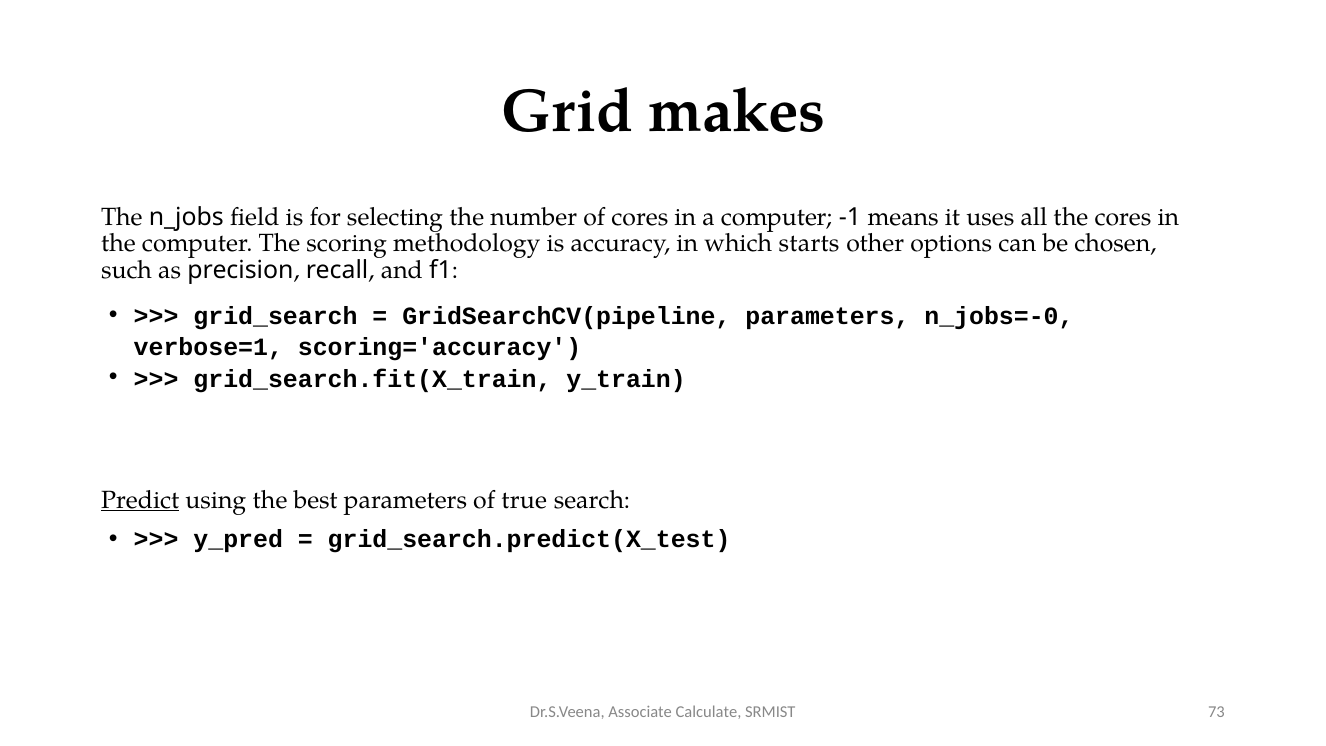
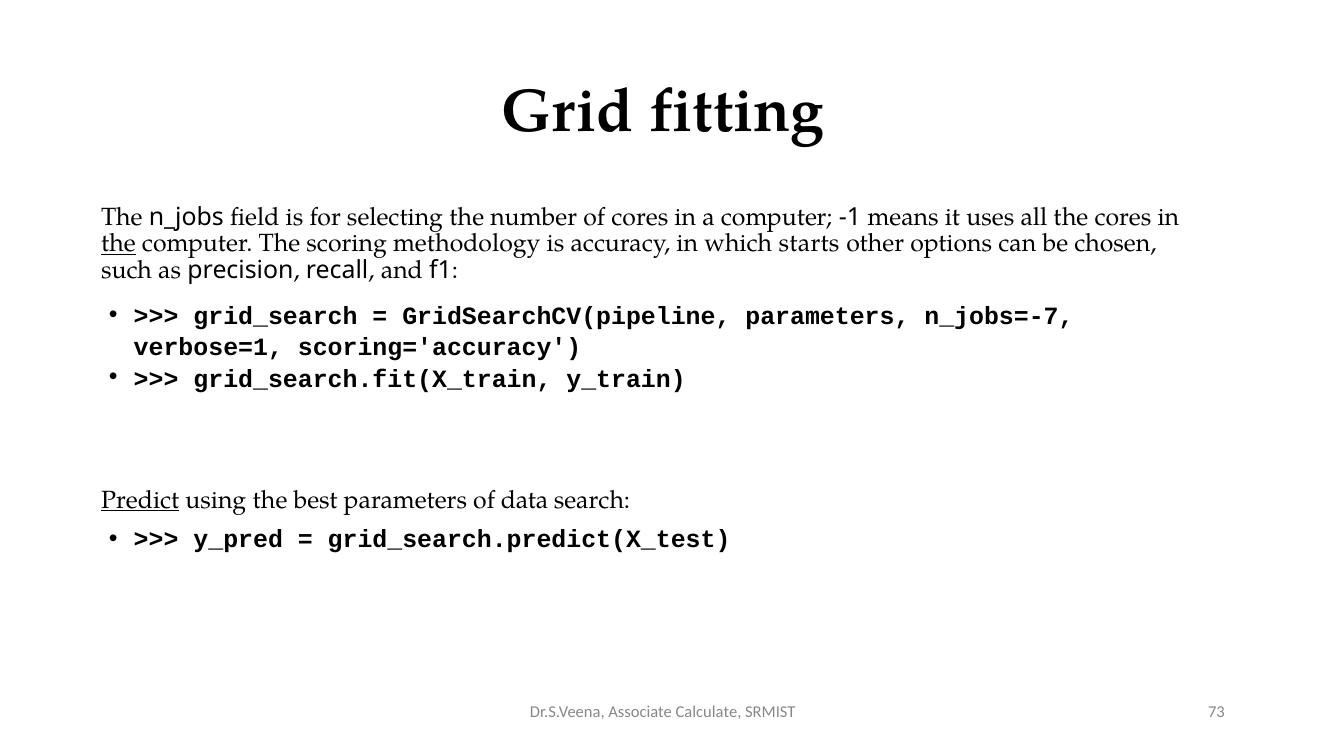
makes: makes -> fitting (737, 111)
the underline: none -> present (118, 244)
n_jobs=-0: n_jobs=-0 -> n_jobs=-7 (999, 316)
true: true -> data (525, 500)
